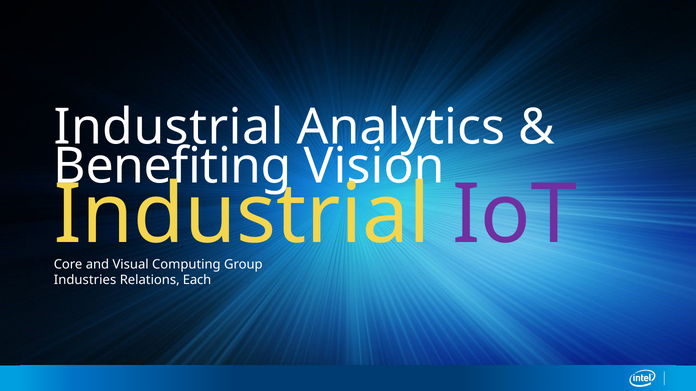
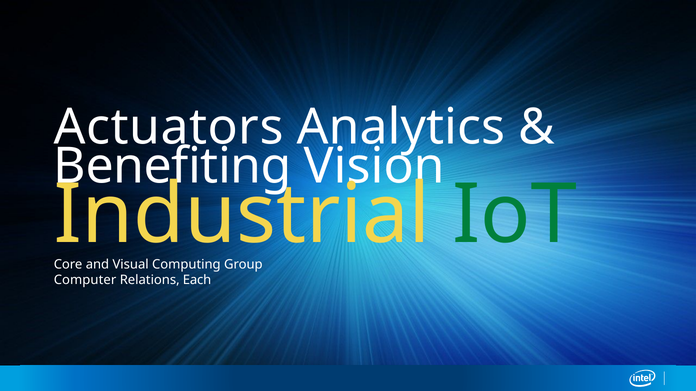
Industrial: Industrial -> Actuators (169, 127)
IoT colour: purple -> green (515, 215)
Industries: Industries -> Computer (85, 280)
